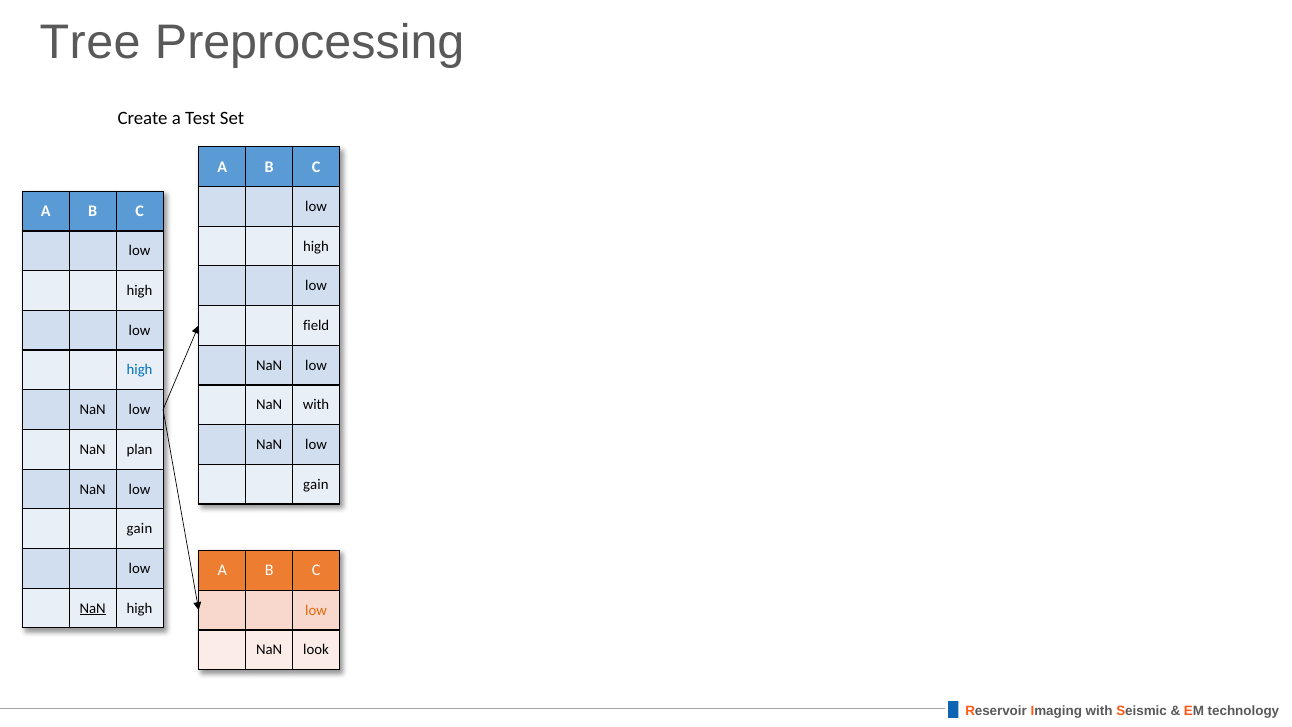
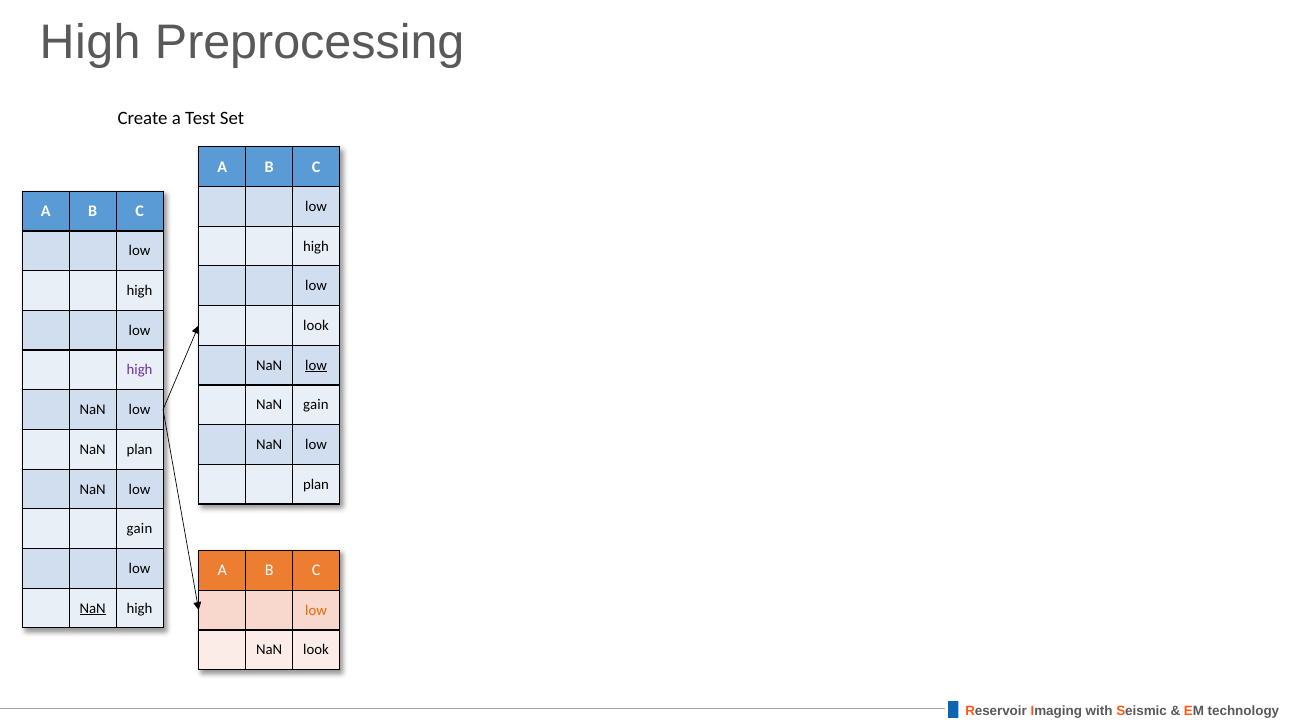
Tree: Tree -> High (90, 43)
field: field -> look (316, 325)
low underline: none -> present (316, 365)
high colour: blue -> purple (140, 370)
NaN with: with -> gain (316, 405)
gain: gain -> plan (316, 484)
